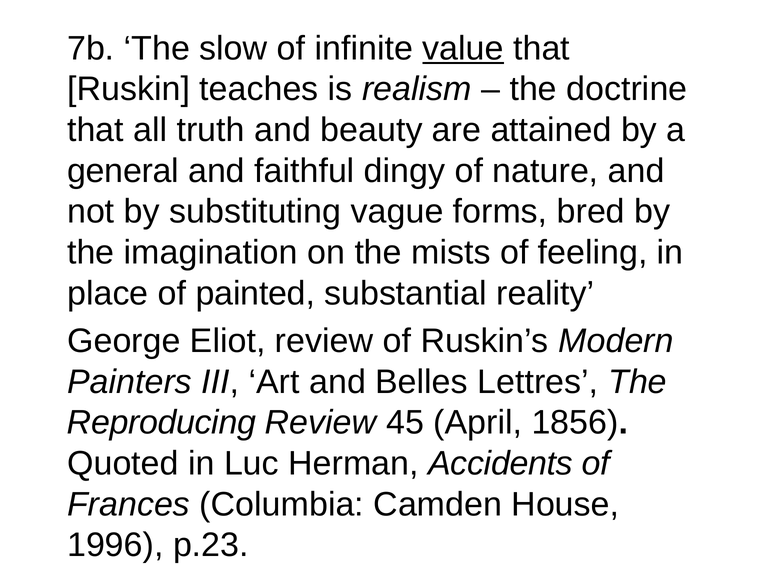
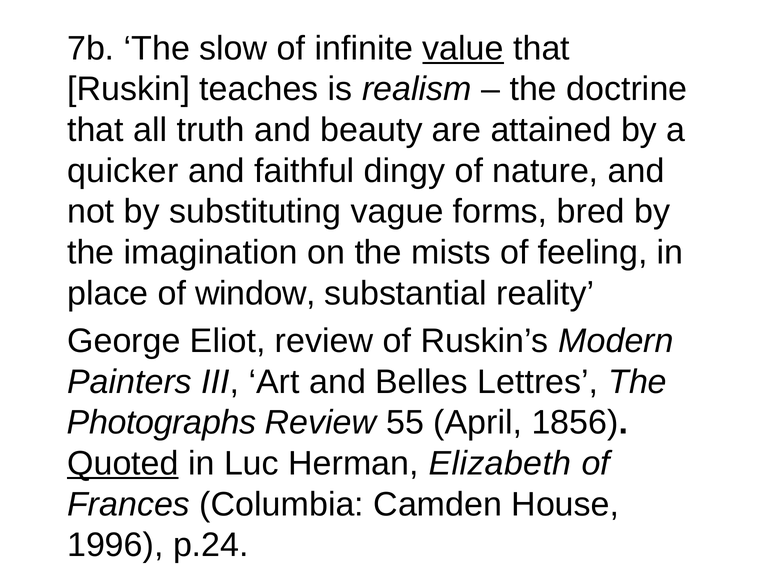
general: general -> quicker (123, 171)
painted: painted -> window (255, 293)
Reproducing: Reproducing -> Photographs (161, 422)
45: 45 -> 55 (405, 422)
Quoted underline: none -> present (123, 463)
Accidents: Accidents -> Elizabeth (500, 463)
p.23: p.23 -> p.24 (211, 545)
